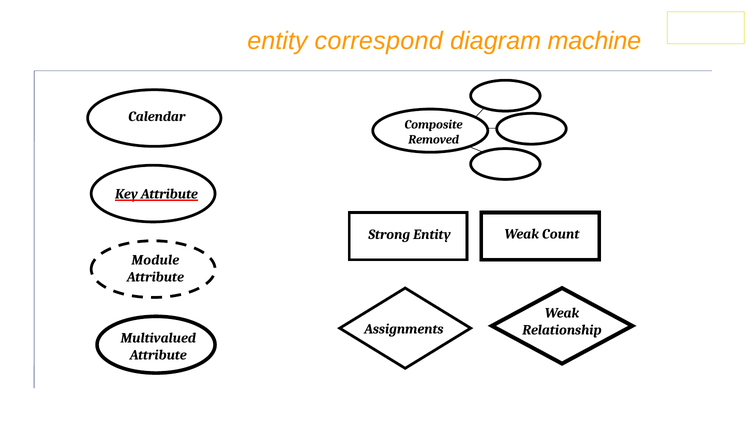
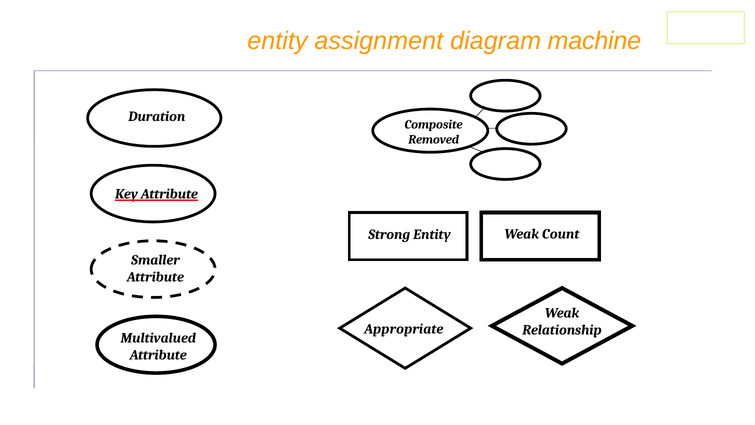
correspond: correspond -> assignment (379, 41)
Calendar: Calendar -> Duration (157, 116)
Module: Module -> Smaller (155, 260)
Assignments: Assignments -> Appropriate (404, 329)
